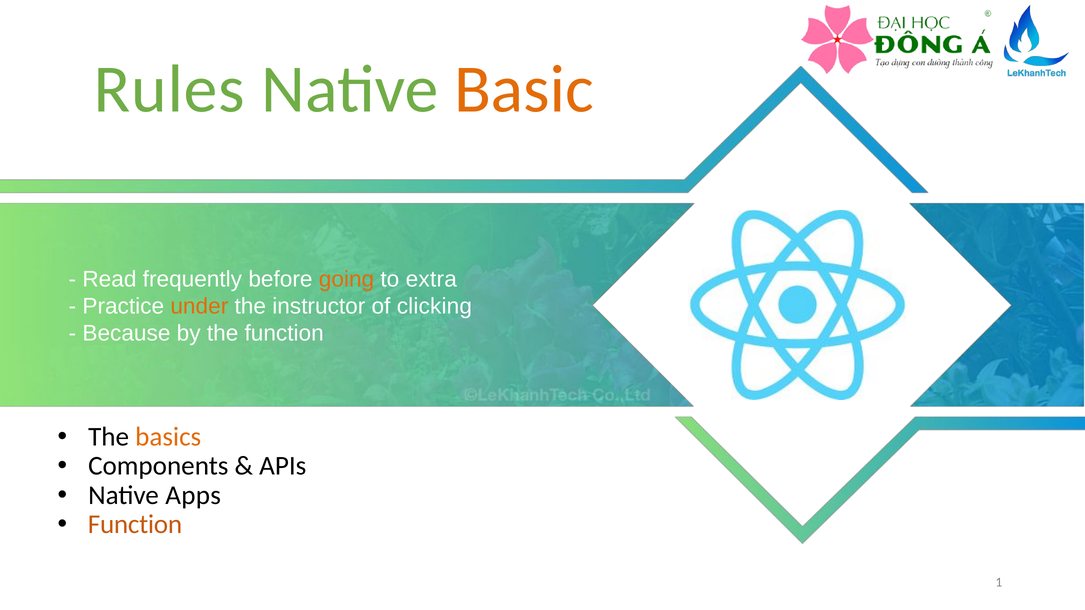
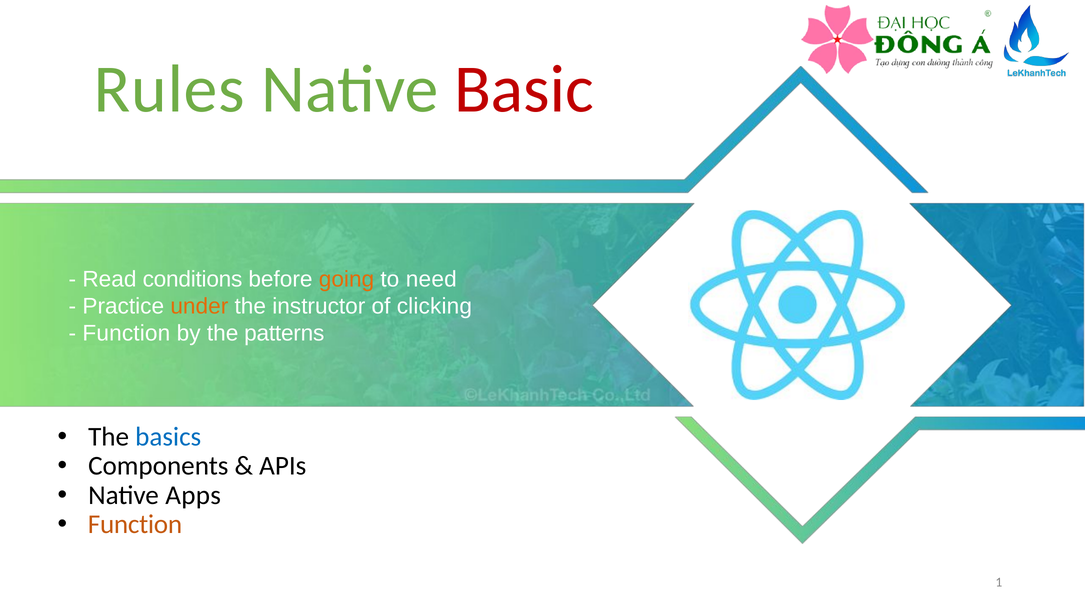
Basic colour: orange -> red (524, 89)
frequently: frequently -> conditions (193, 279)
extra: extra -> need (431, 279)
Because: Because -> Function (126, 334)
the function: function -> patterns (284, 334)
basics colour: orange -> blue (168, 437)
